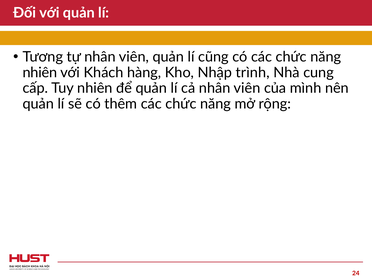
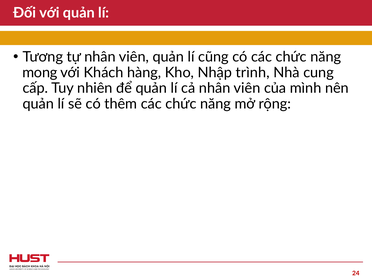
nhiên: nhiên -> mong (40, 73)
